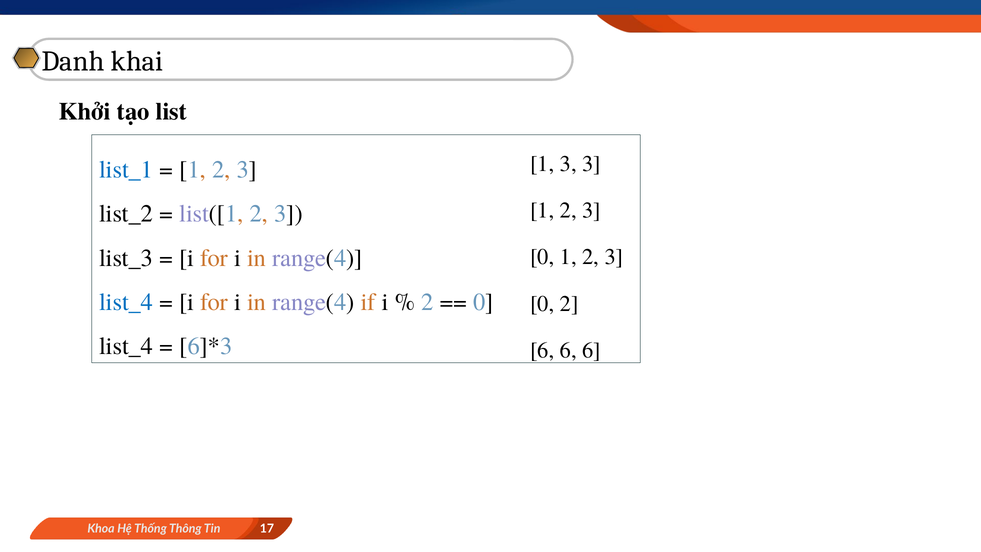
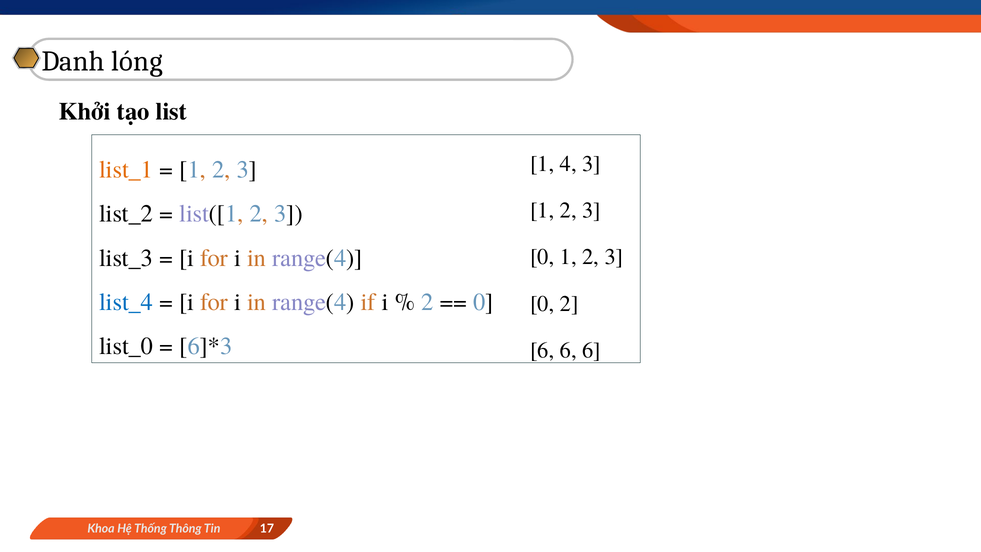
khai: khai -> lóng (137, 61)
1 3: 3 -> 4 (568, 164)
list_1 colour: blue -> orange (126, 170)
list_4: list_4 -> list_0 (126, 346)
